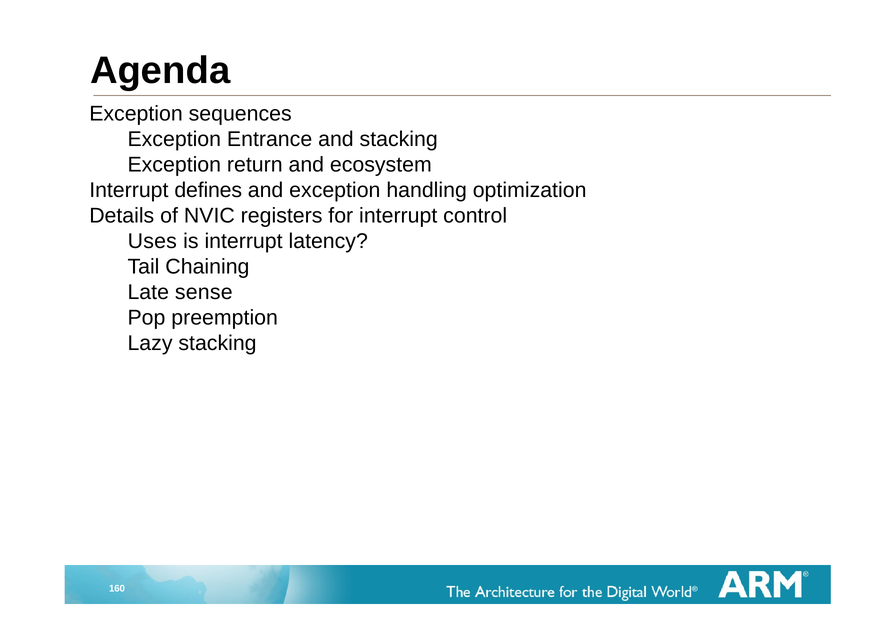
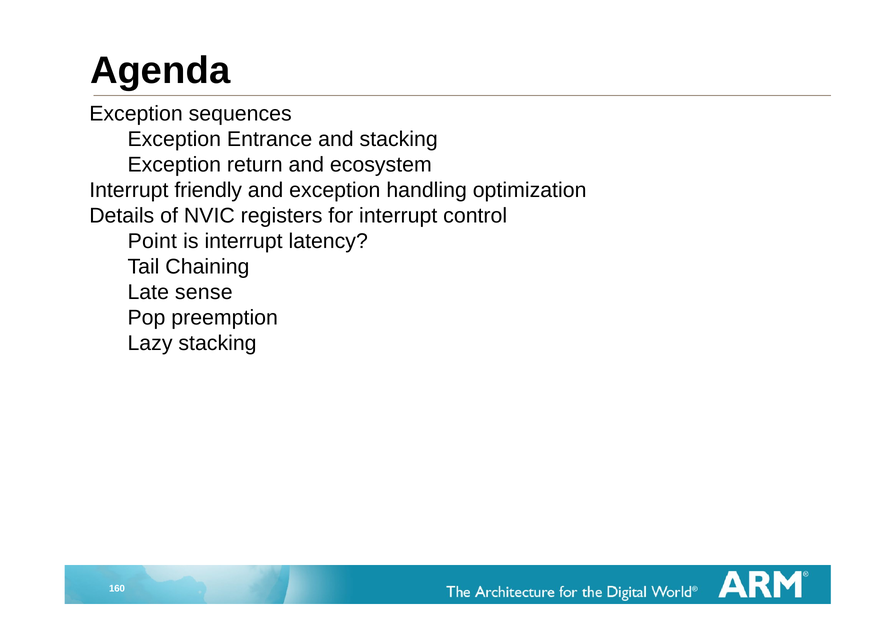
defines: defines -> friendly (208, 190)
Uses: Uses -> Point (152, 241)
